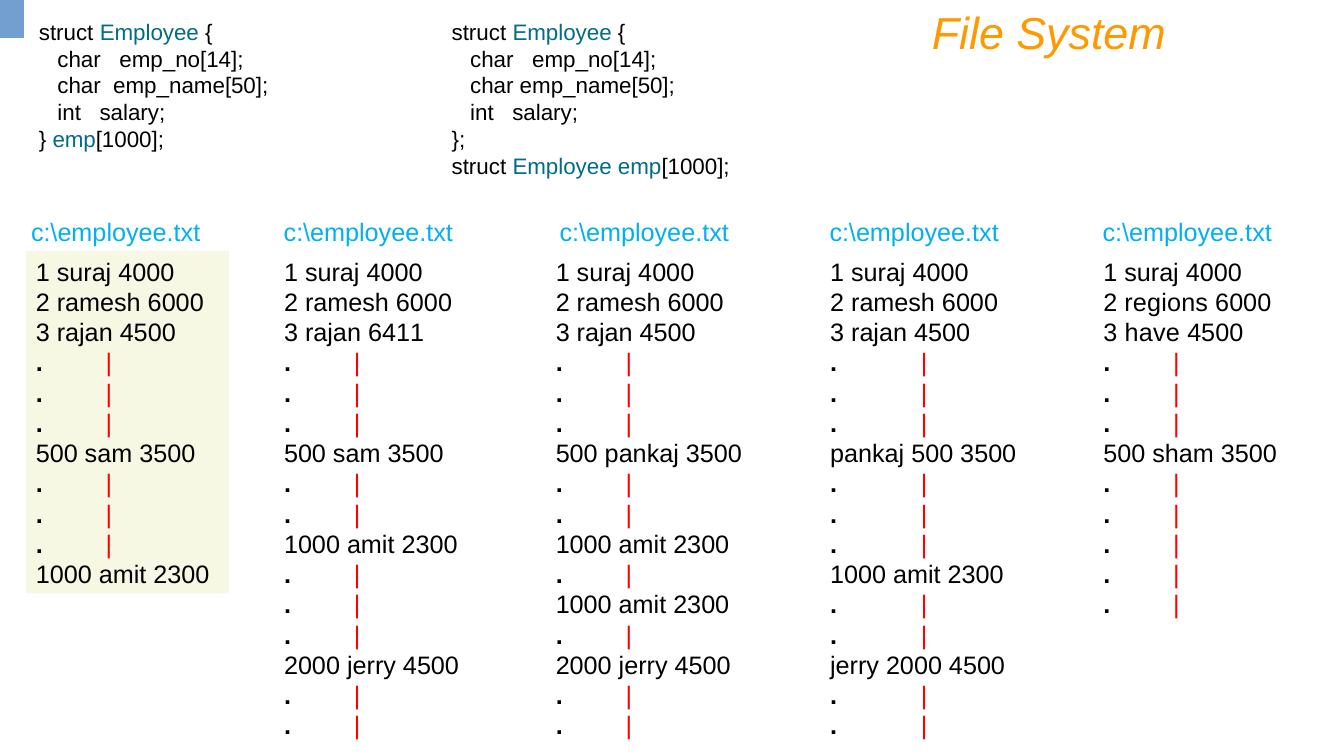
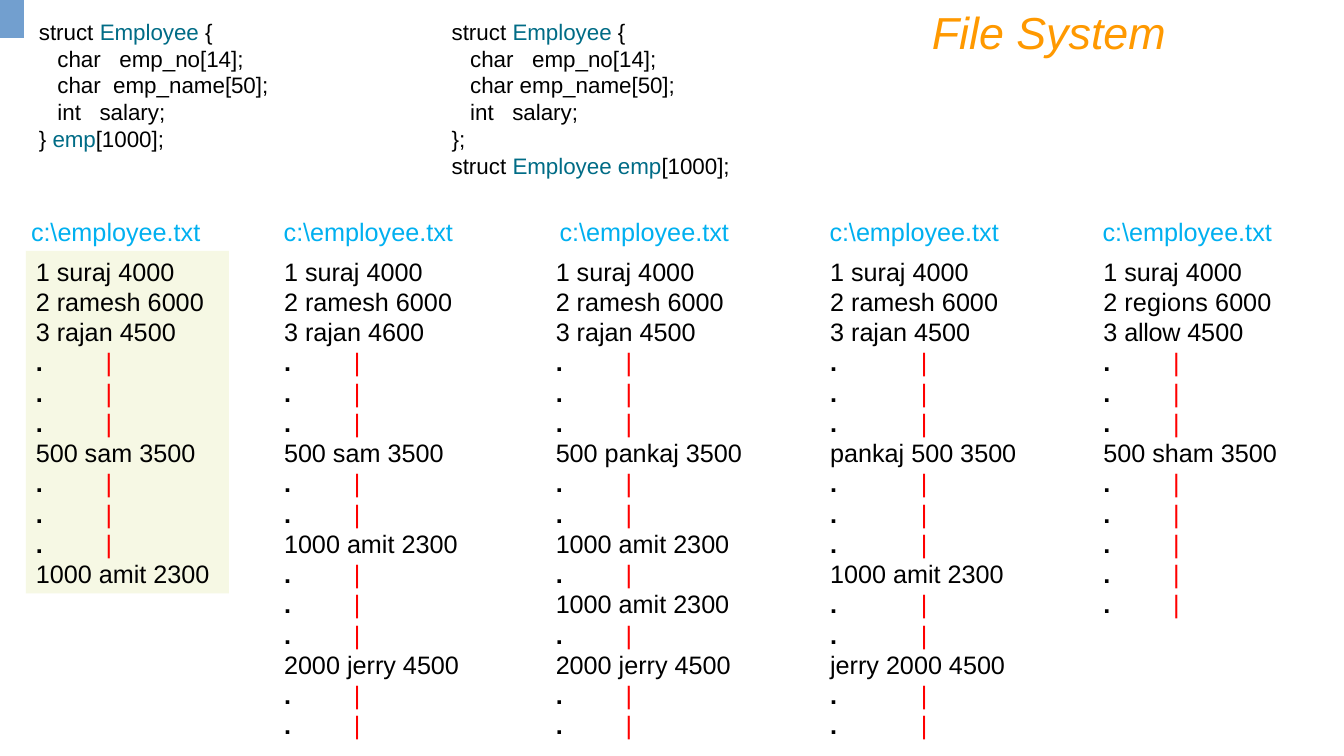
6411: 6411 -> 4600 (396, 333)
have: have -> allow (1152, 333)
